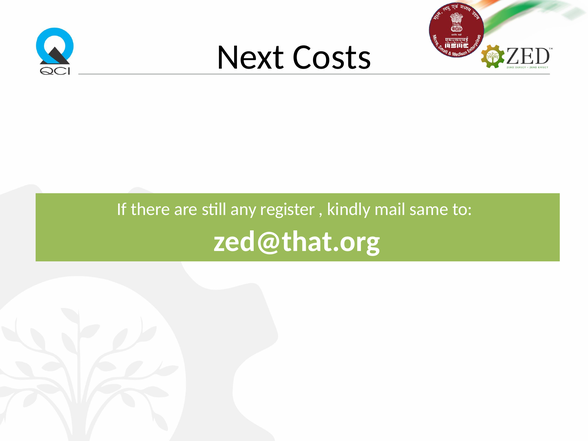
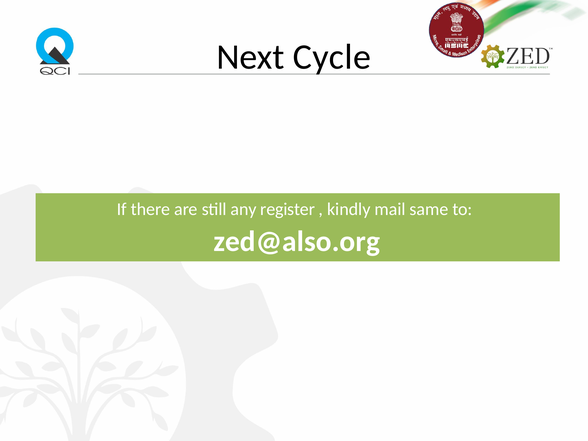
Costs: Costs -> Cycle (332, 57)
zed@that.org: zed@that.org -> zed@also.org (297, 241)
